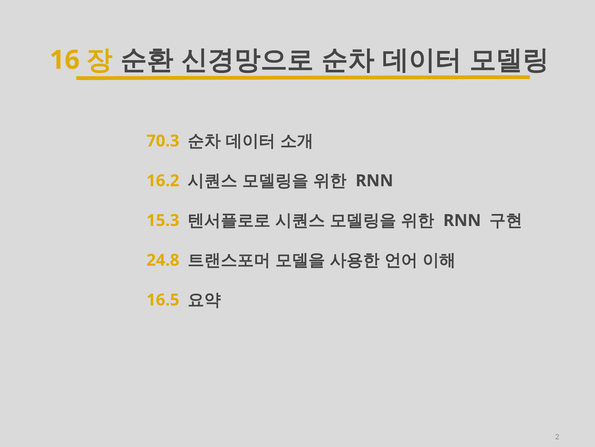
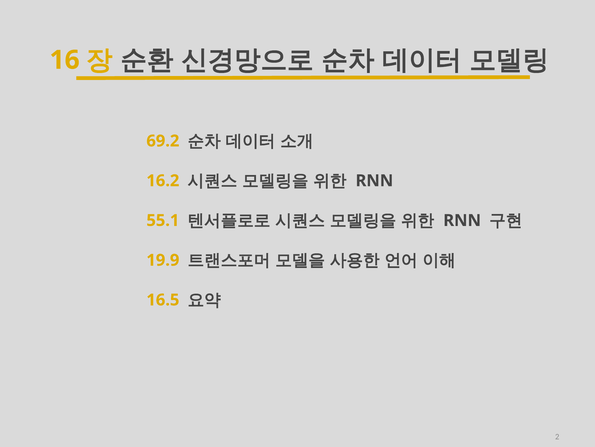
70.3: 70.3 -> 69.2 (163, 141)
15.3: 15.3 -> 55.1 (163, 220)
24.8: 24.8 -> 19.9 (163, 260)
